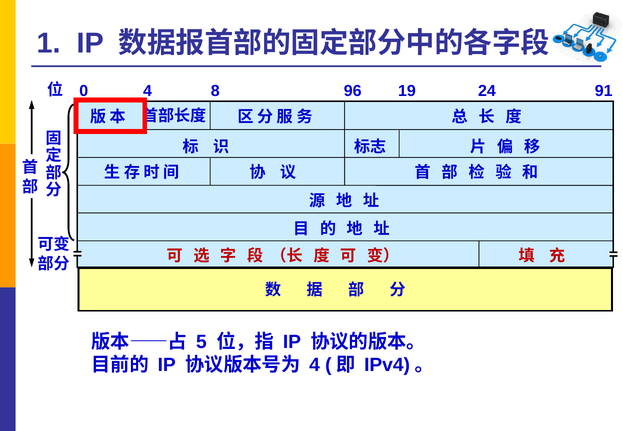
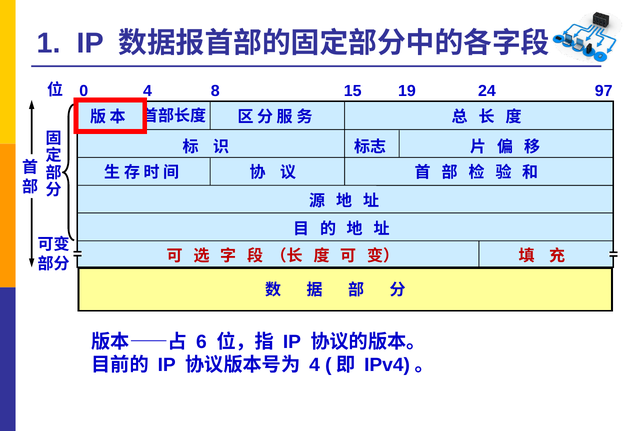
96: 96 -> 15 (353, 91)
91: 91 -> 97 (604, 91)
5: 5 -> 6 (201, 342)
